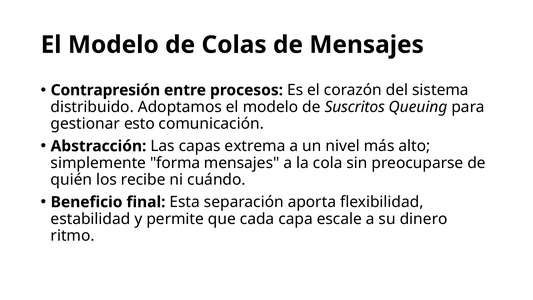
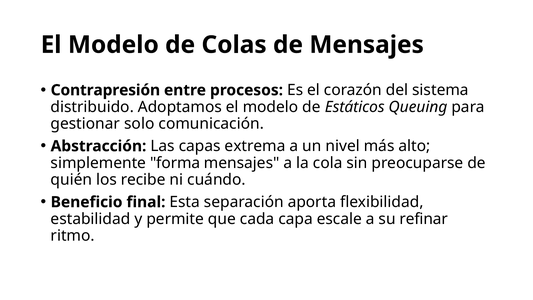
Suscritos: Suscritos -> Estáticos (355, 107)
esto: esto -> solo (139, 124)
dinero: dinero -> refinar (424, 219)
